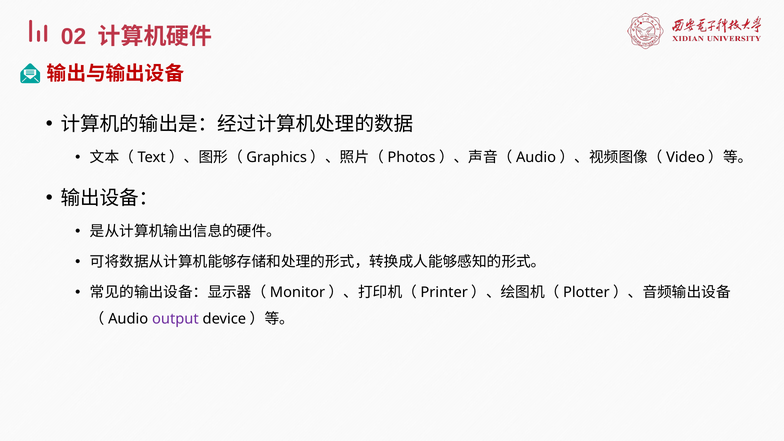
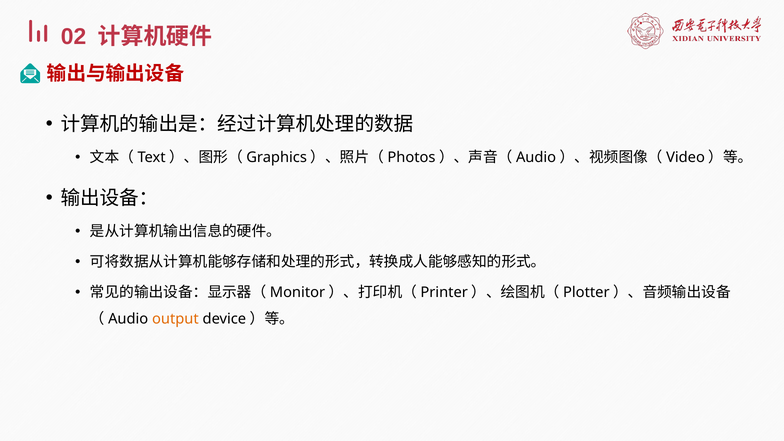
output colour: purple -> orange (175, 319)
